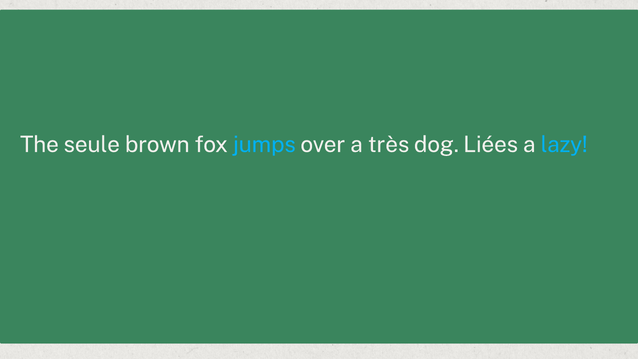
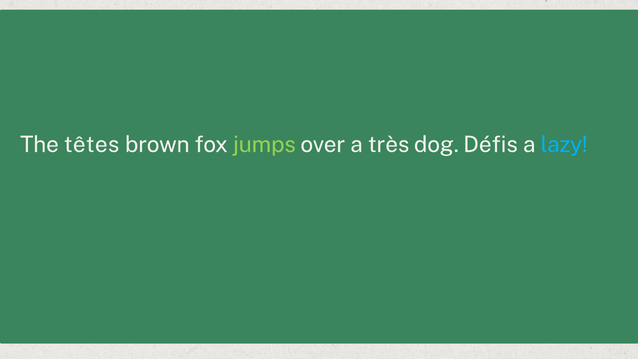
seule: seule -> têtes (92, 145)
jumps colour: light blue -> light green (264, 145)
Liées: Liées -> Défis (490, 145)
